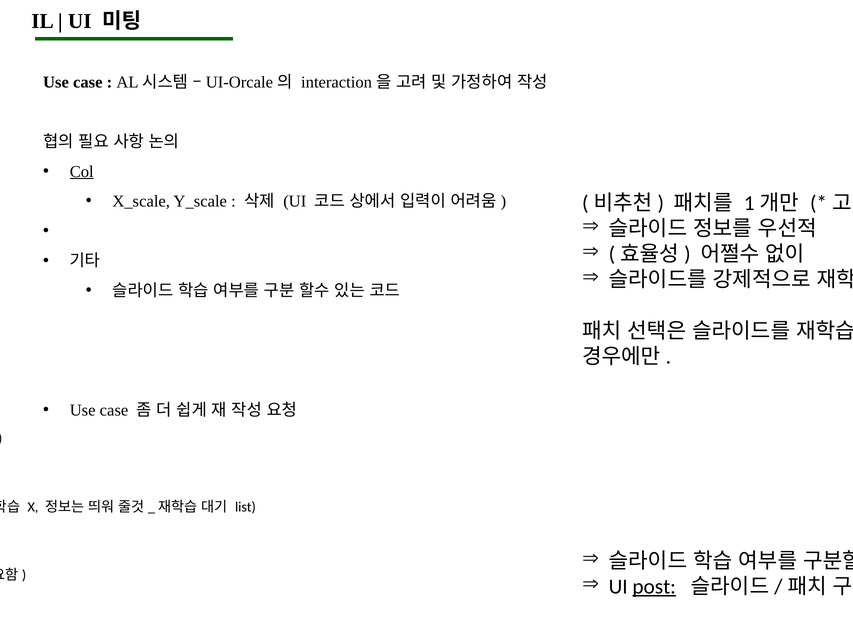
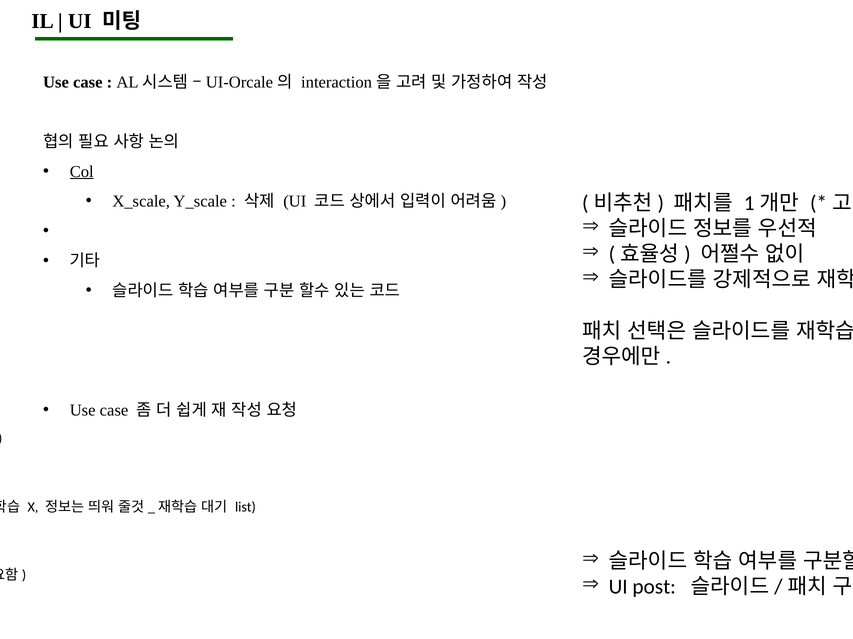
post underline: present -> none (654, 587)
